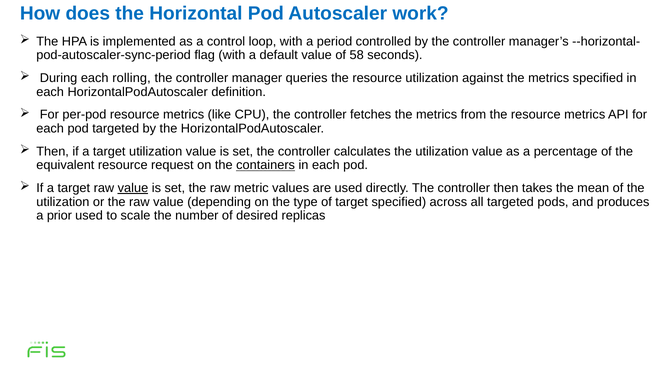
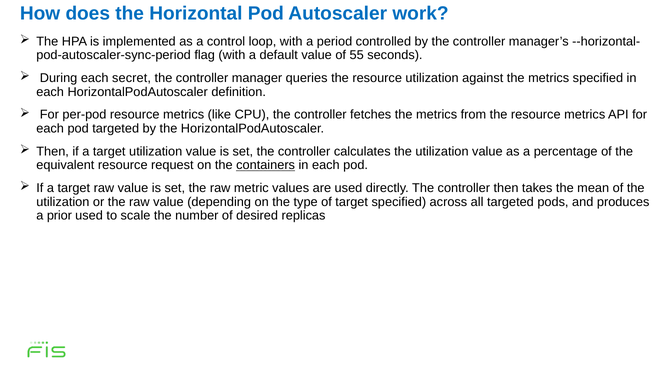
58: 58 -> 55 (357, 55)
rolling: rolling -> secret (132, 78)
value underline: present -> none (133, 188)
